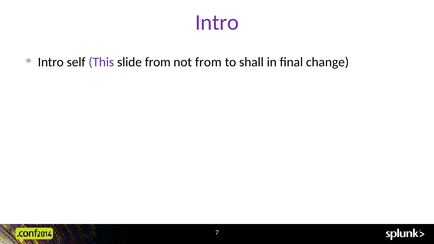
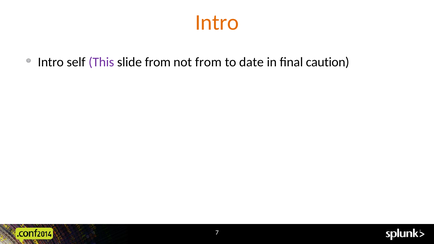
Intro colour: purple -> orange (217, 22)
shall: shall -> date (251, 62)
change: change -> caution (328, 62)
